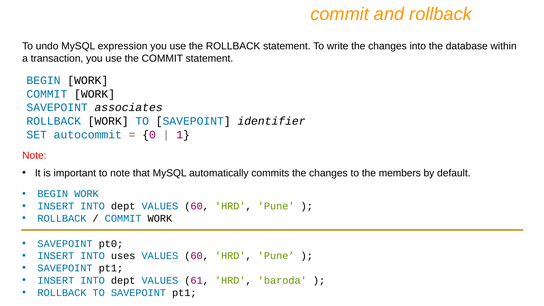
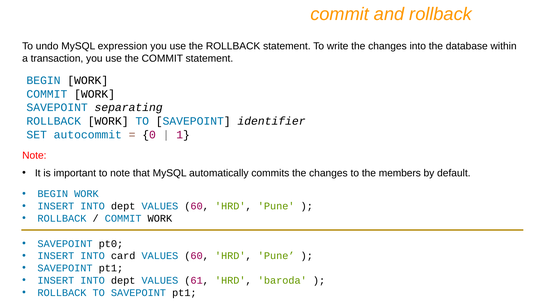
associates: associates -> separating (129, 108)
uses: uses -> card (123, 256)
